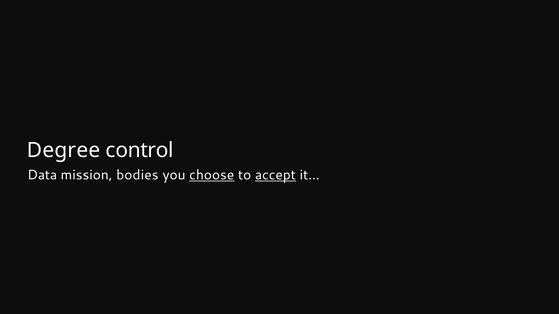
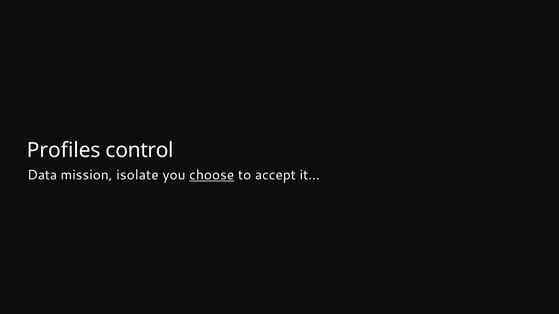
Degree: Degree -> Profiles (64, 151)
bodies: bodies -> isolate (137, 175)
accept underline: present -> none (275, 175)
